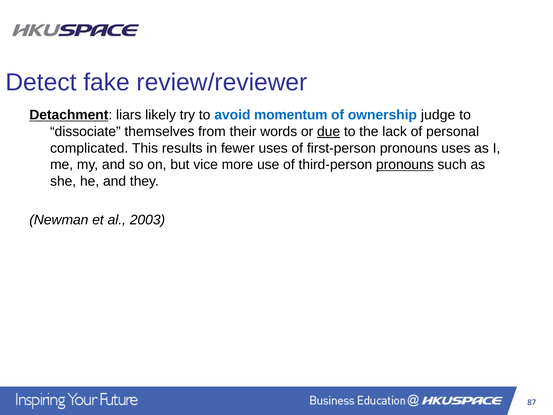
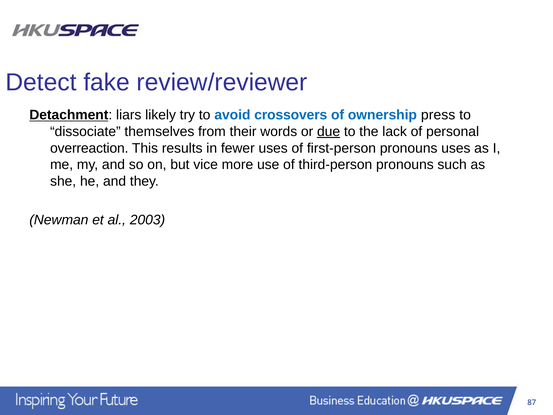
momentum: momentum -> crossovers (291, 115)
judge: judge -> press (438, 115)
complicated: complicated -> overreaction (89, 148)
pronouns underline: present -> none (405, 165)
